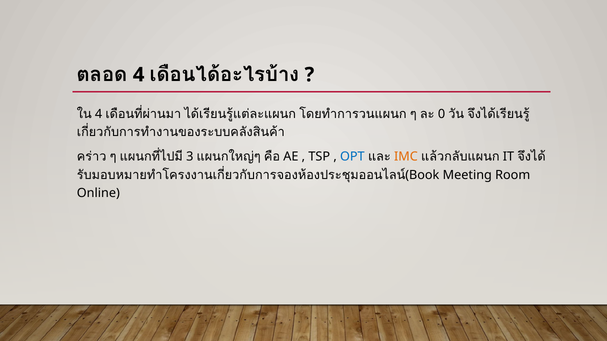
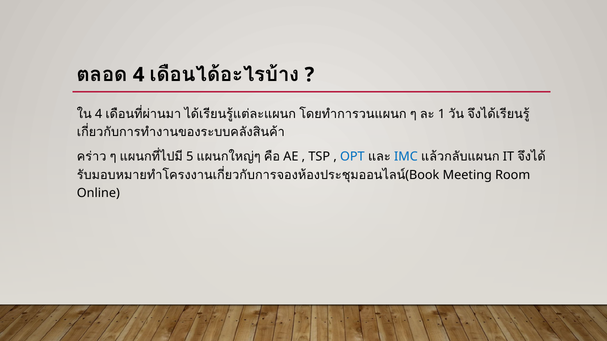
0: 0 -> 1 (442, 114)
3: 3 -> 5 (190, 157)
IMC colour: orange -> blue (406, 157)
